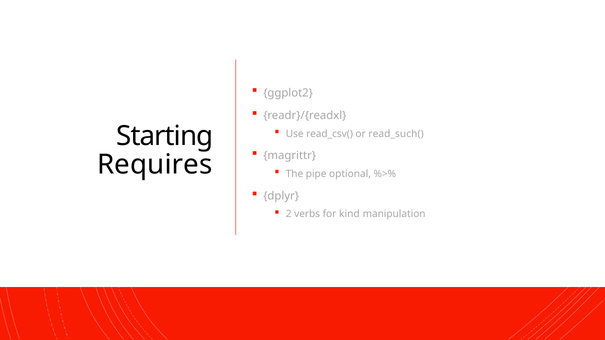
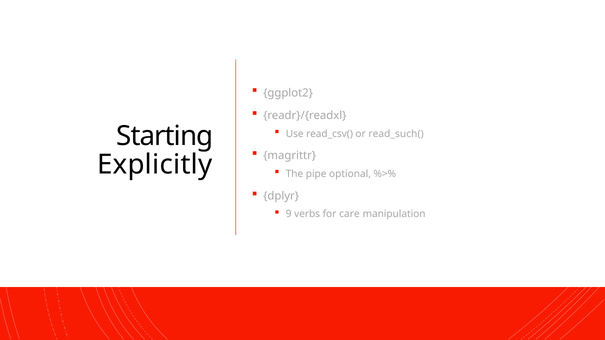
Requires: Requires -> Explicitly (155, 165)
2: 2 -> 9 (289, 214)
kind: kind -> care (349, 214)
